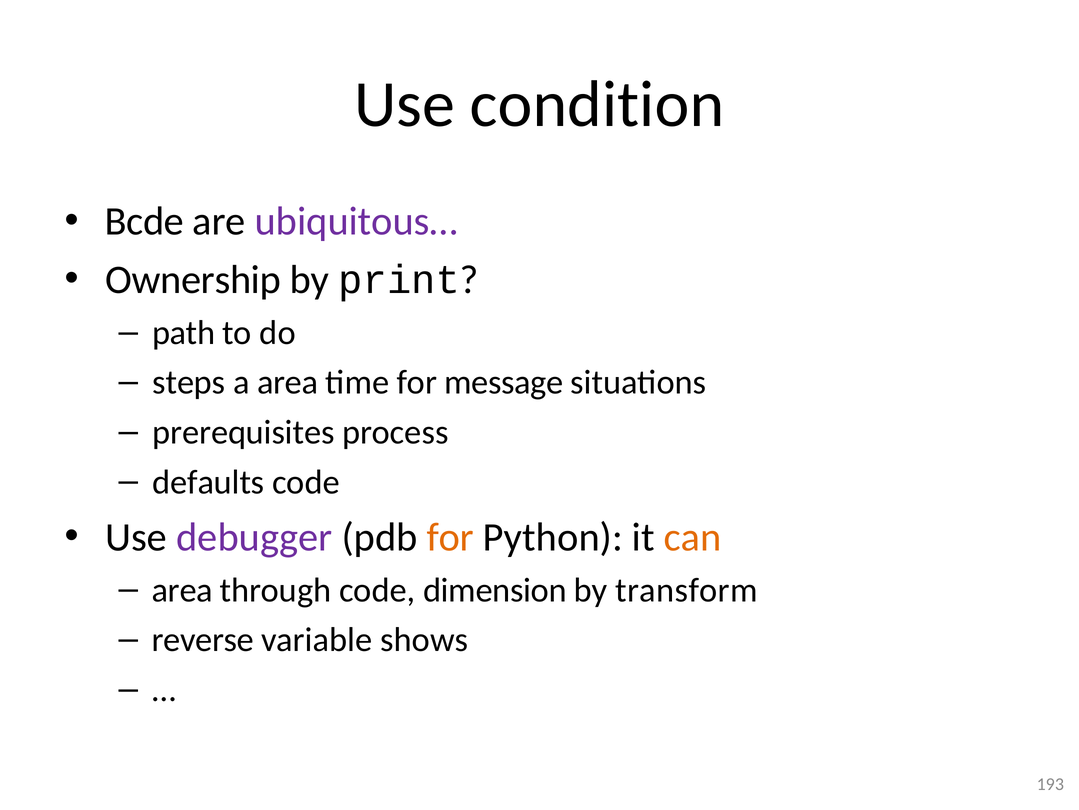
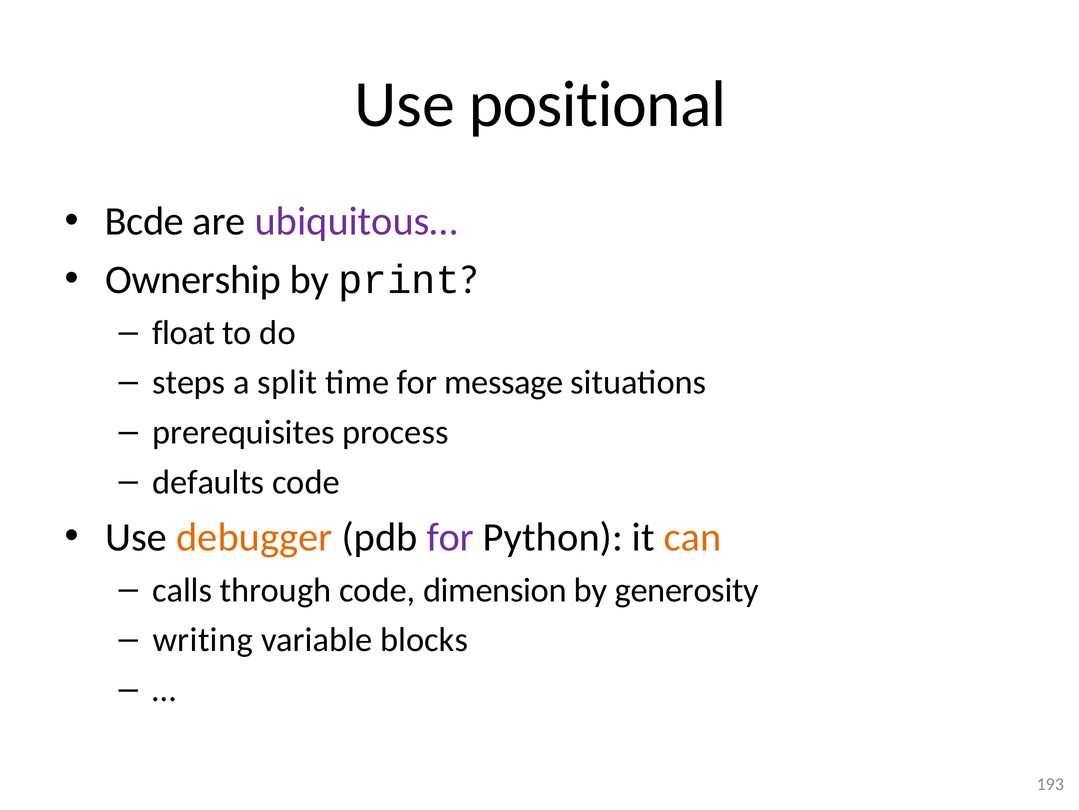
condition: condition -> positional (597, 104)
path: path -> float (184, 333)
a area: area -> split (287, 382)
debugger colour: purple -> orange (254, 537)
for colour: orange -> purple (450, 537)
area: area -> calls (182, 590)
transform: transform -> generosity (687, 590)
reverse: reverse -> writing (203, 639)
shows: shows -> blocks (424, 639)
